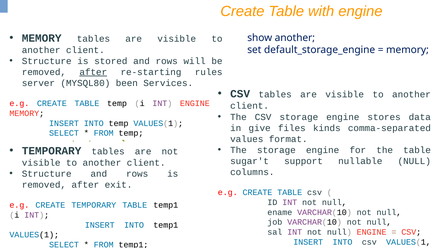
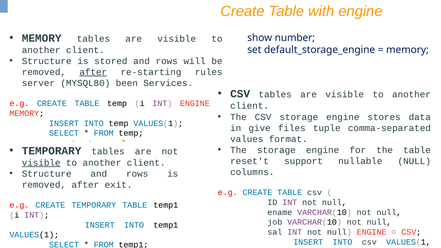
show another: another -> number (295, 38)
kinds: kinds -> tuple (327, 128)
sugar't: sugar't -> reset't (250, 161)
visible underline: none -> present (41, 163)
